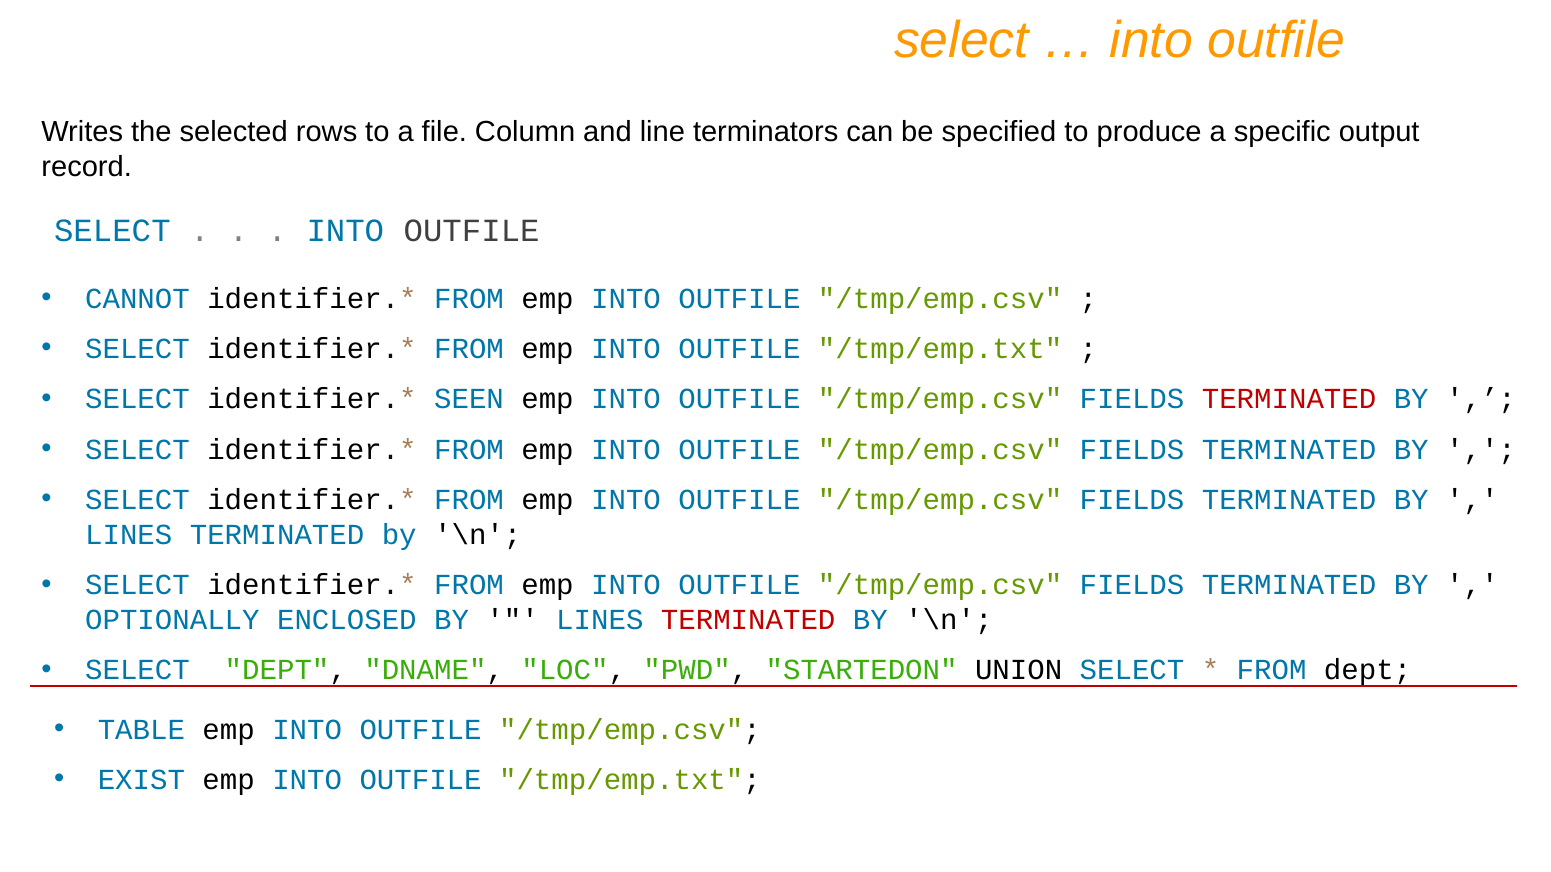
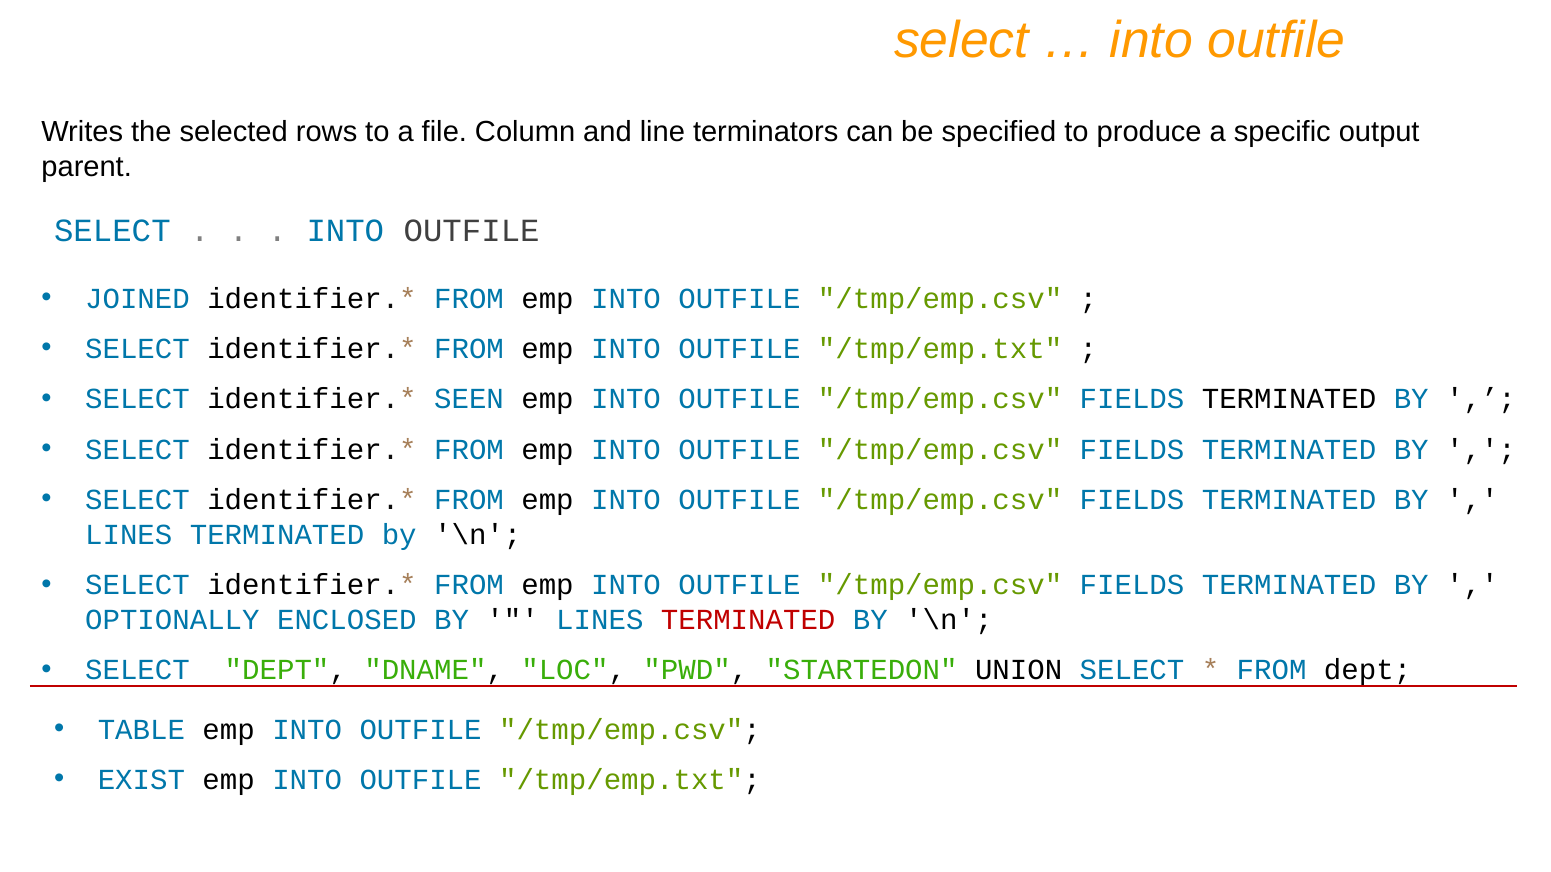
record: record -> parent (87, 167)
CANNOT: CANNOT -> JOINED (137, 299)
TERMINATED colour: red -> black (1289, 399)
